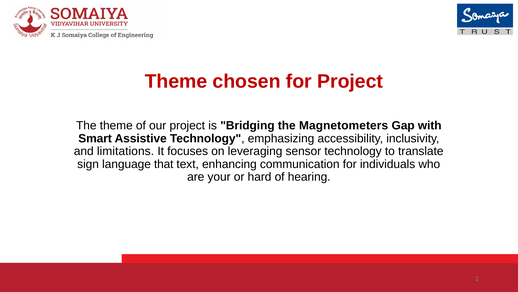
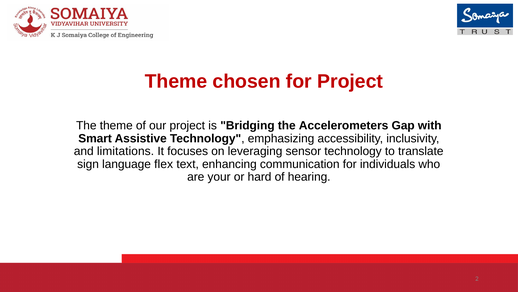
Magnetometers: Magnetometers -> Accelerometers (344, 125)
that: that -> flex (164, 164)
